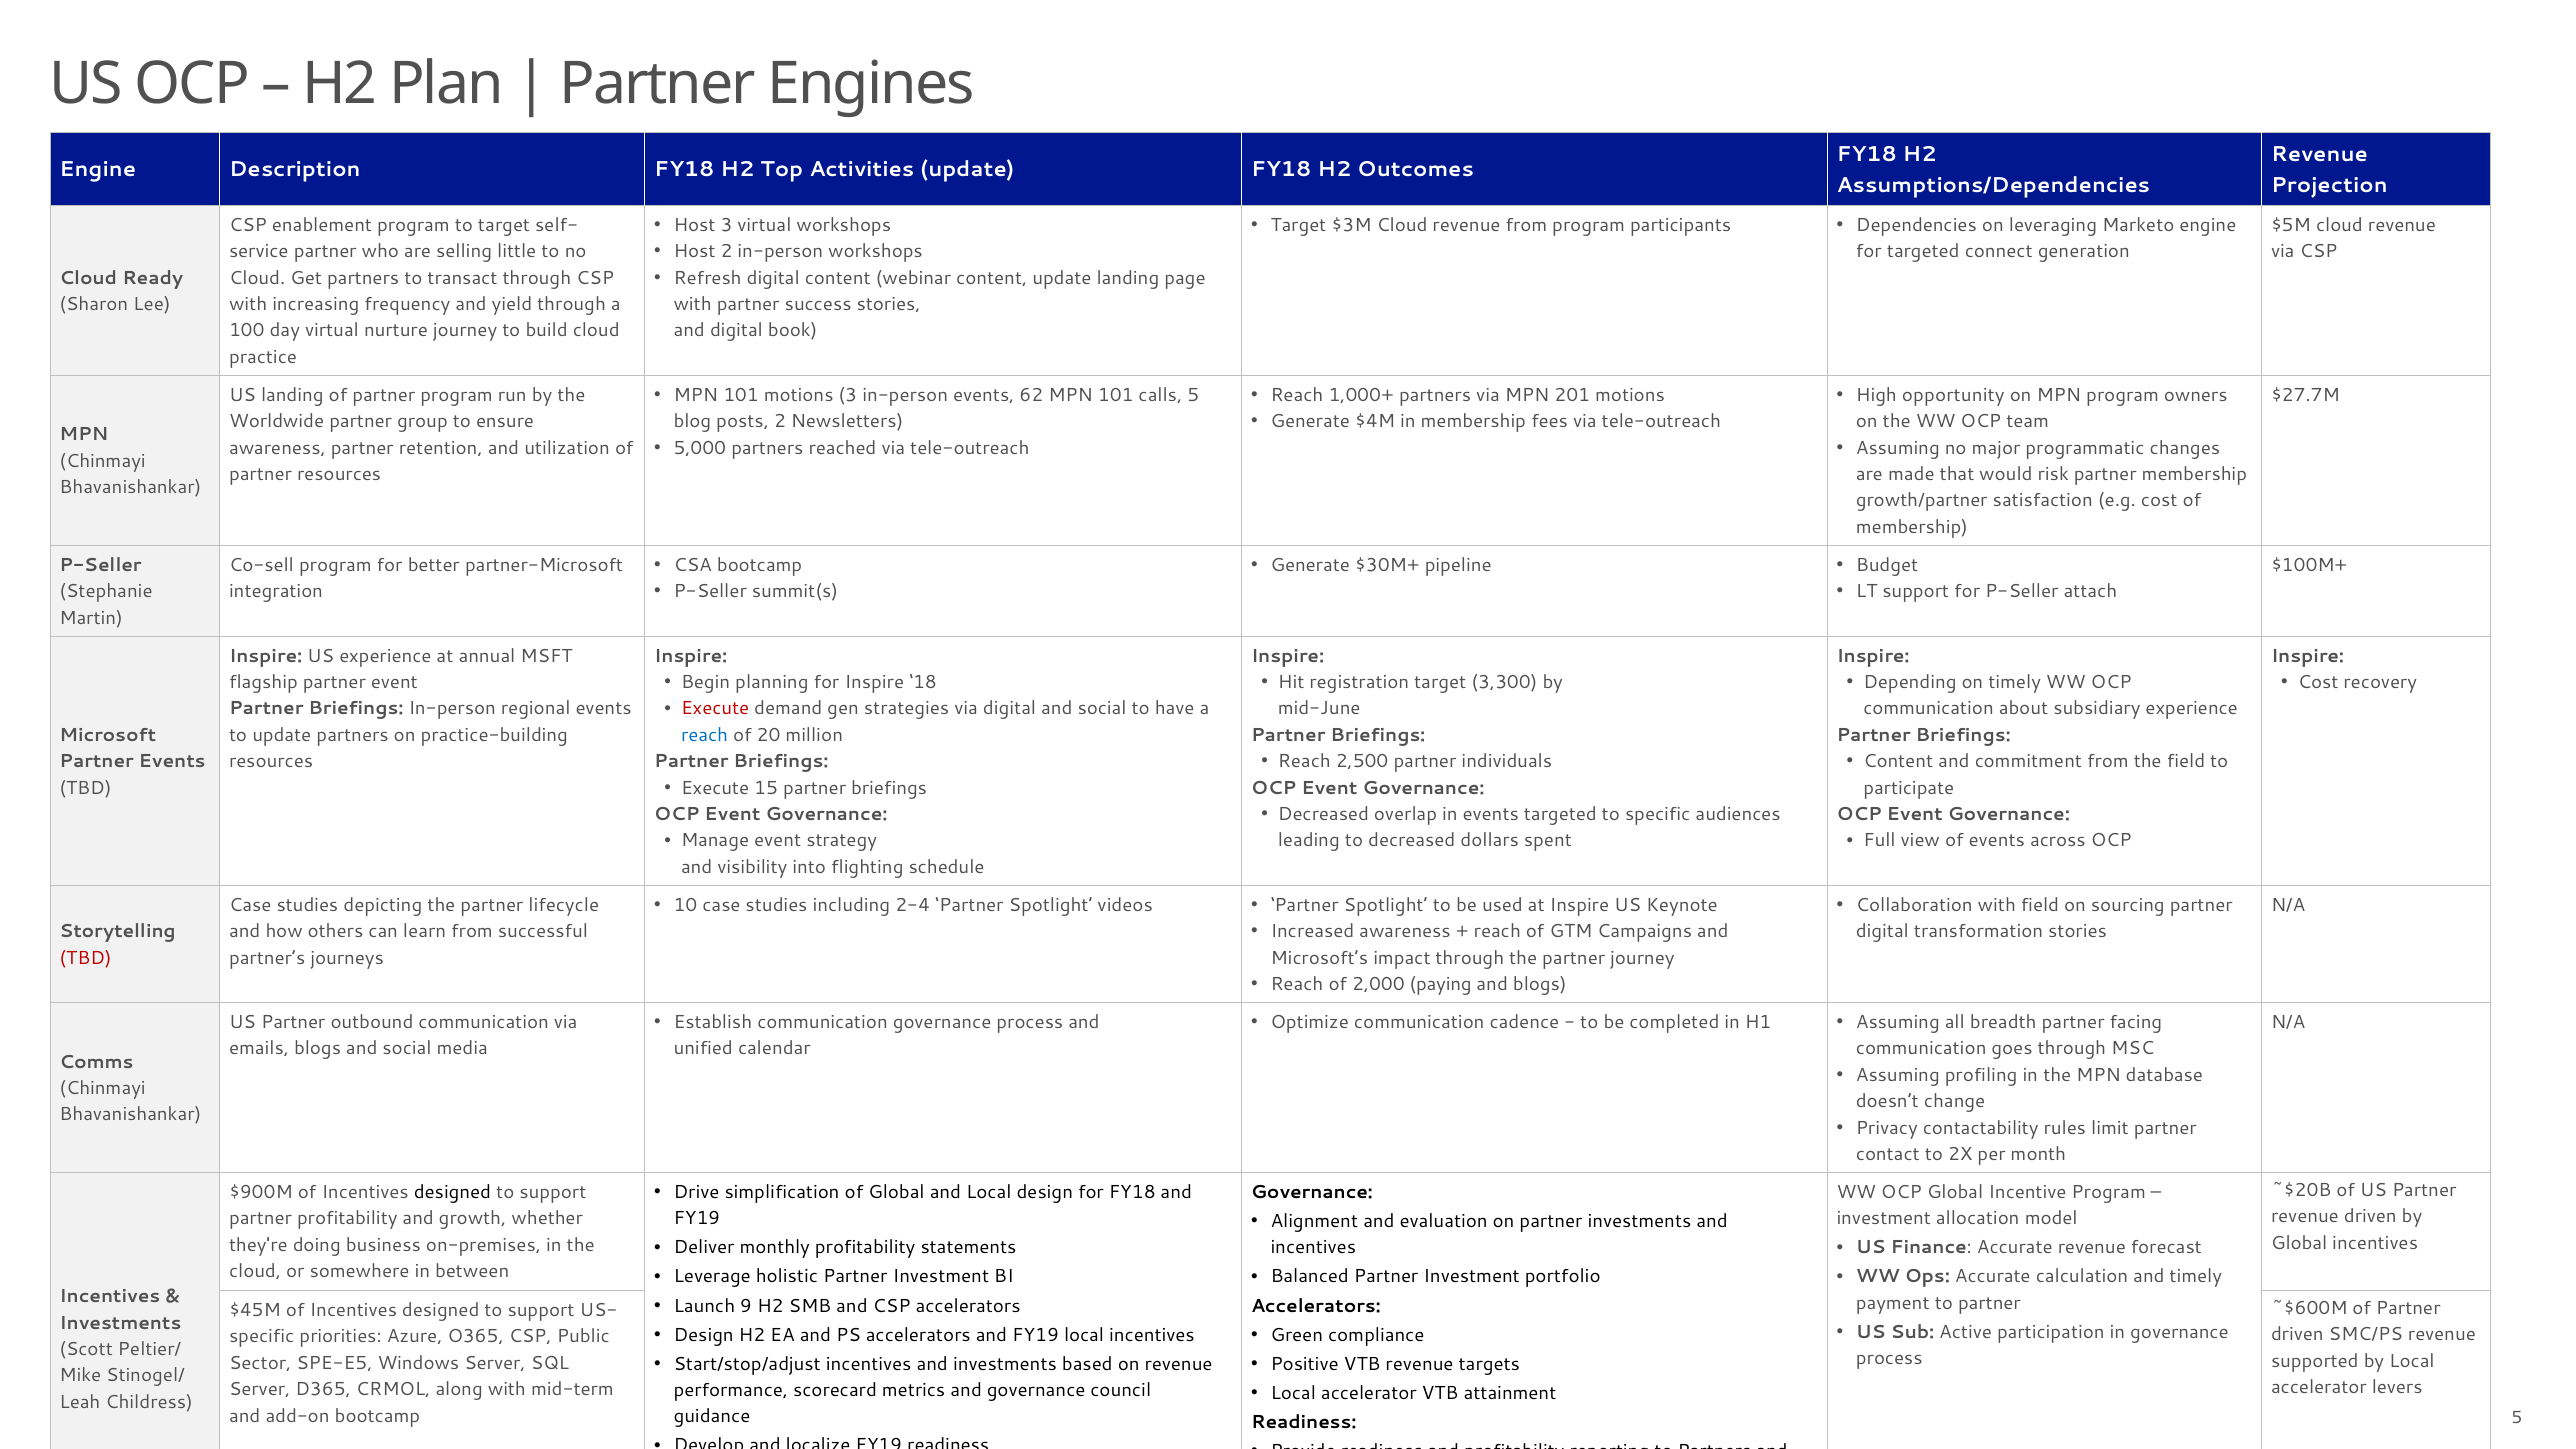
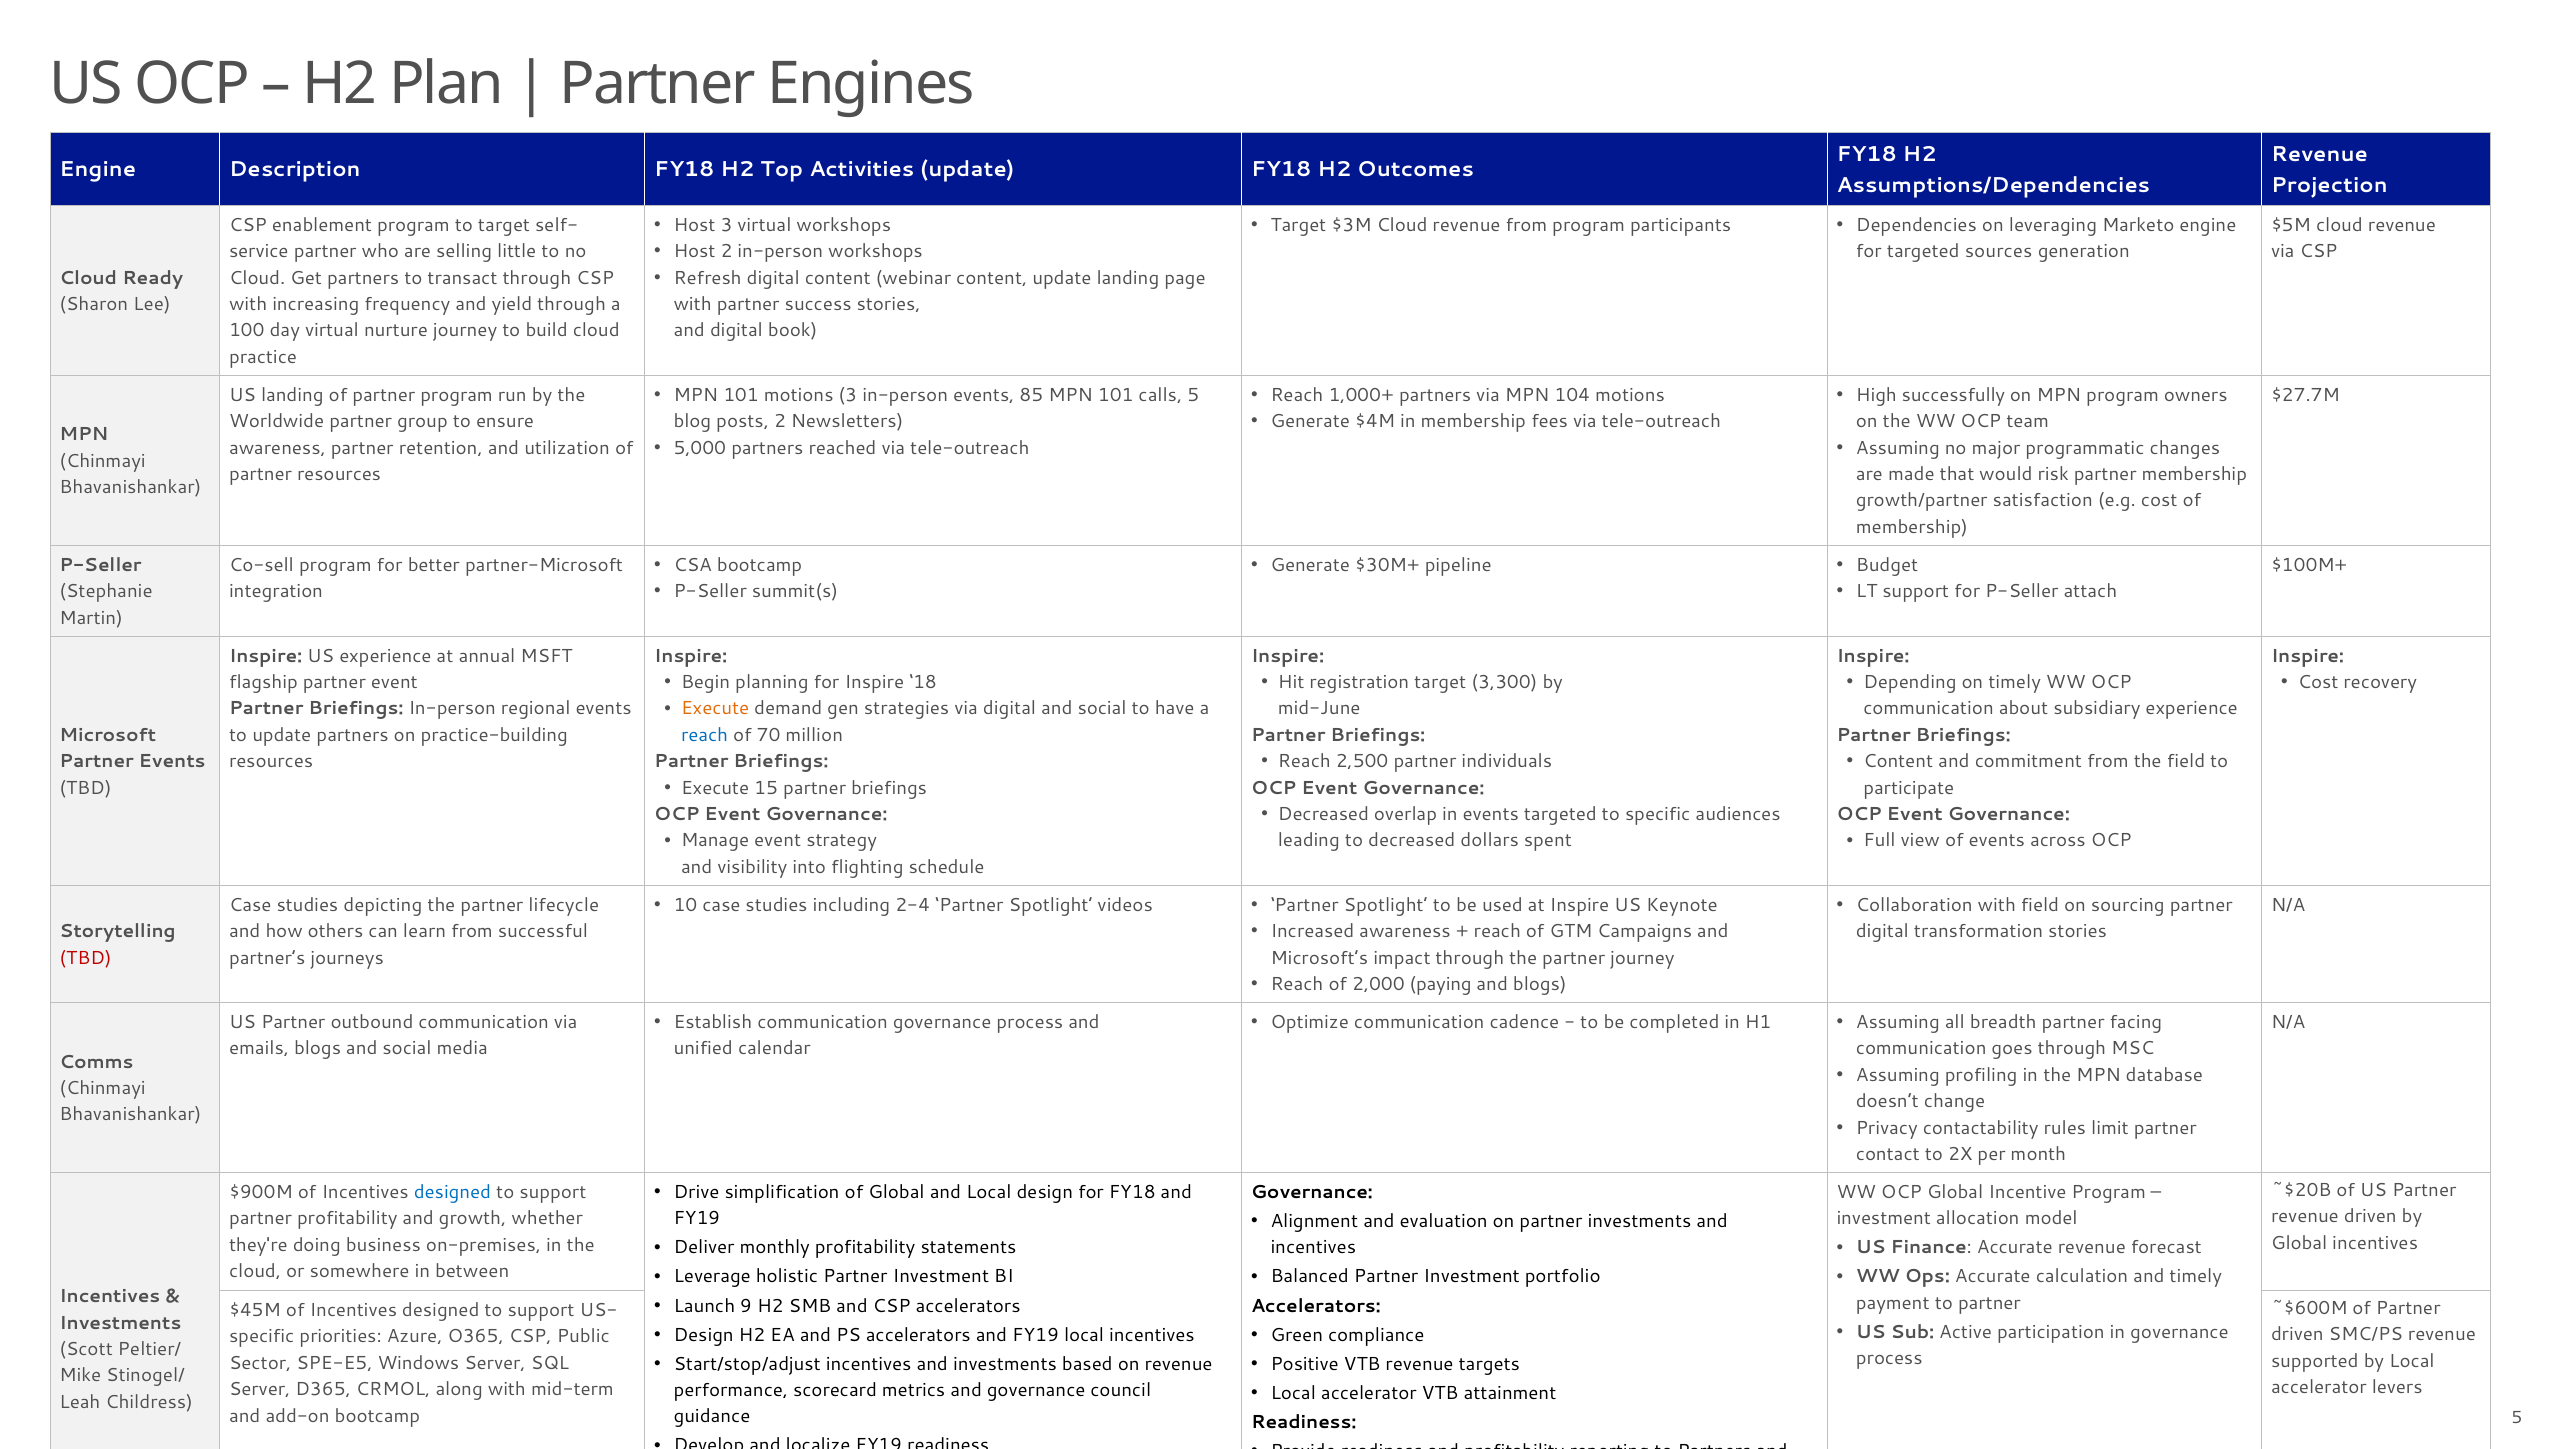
connect: connect -> sources (1999, 251)
62: 62 -> 85 (1031, 395)
201: 201 -> 104 (1572, 395)
opportunity: opportunity -> successfully (1953, 395)
Execute colour: red -> orange (715, 709)
20: 20 -> 70 (769, 735)
designed colour: black -> blue (452, 1192)
